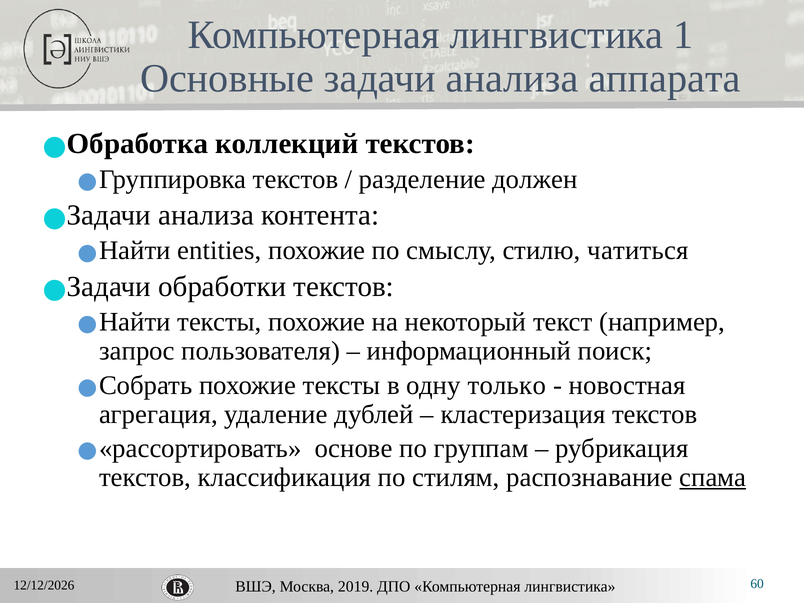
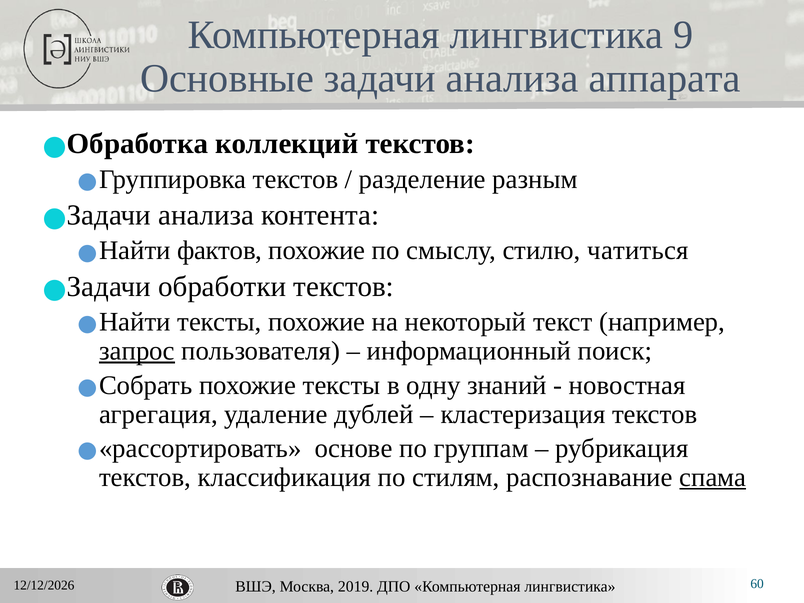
1: 1 -> 9 (683, 35)
должен: должен -> разным (535, 179)
entities: entities -> фактов (220, 251)
запрос underline: none -> present (137, 351)
только: только -> знаний (507, 385)
